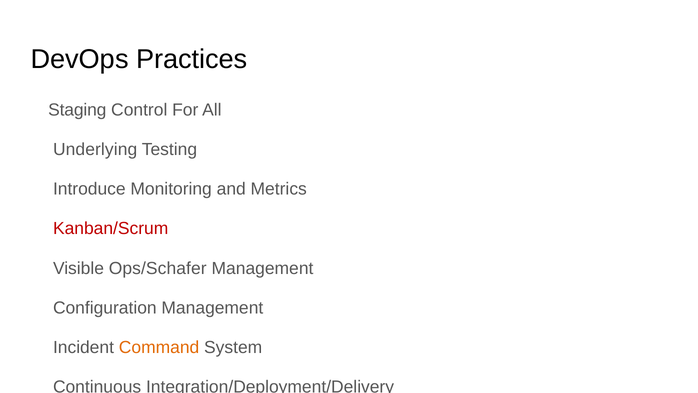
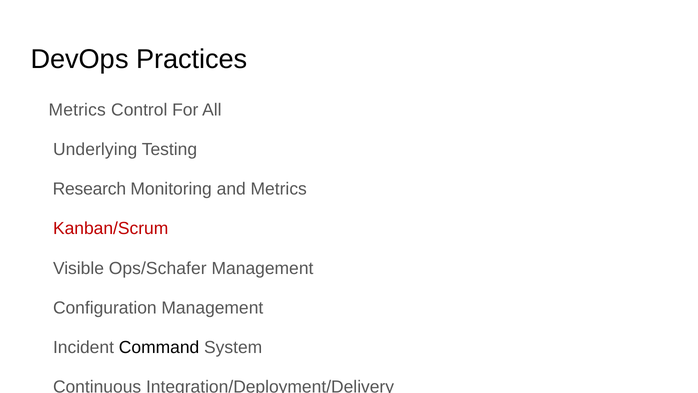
Staging: Staging -> Metrics (77, 110)
Introduce: Introduce -> Research (89, 189)
Command colour: orange -> black (159, 347)
